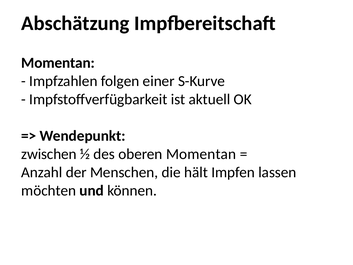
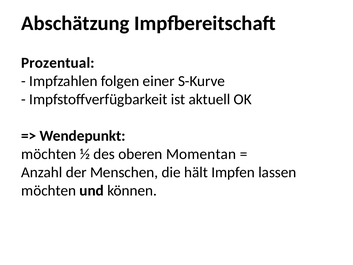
Momentan: Momentan -> Prozentual (58, 63)
zwischen: zwischen -> möchten (49, 154)
